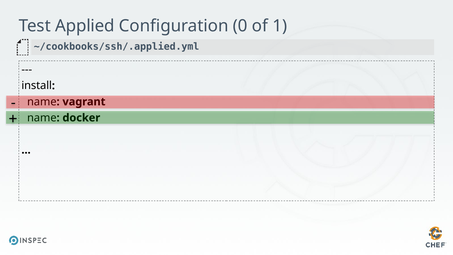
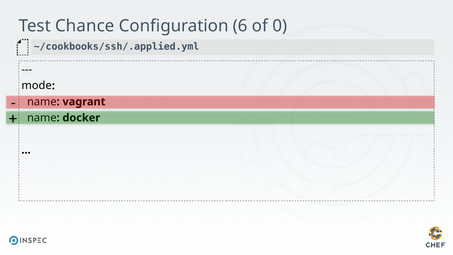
Applied: Applied -> Chance (85, 26)
0: 0 -> 6 (240, 26)
1: 1 -> 0 (280, 26)
install: install -> mode (37, 86)
